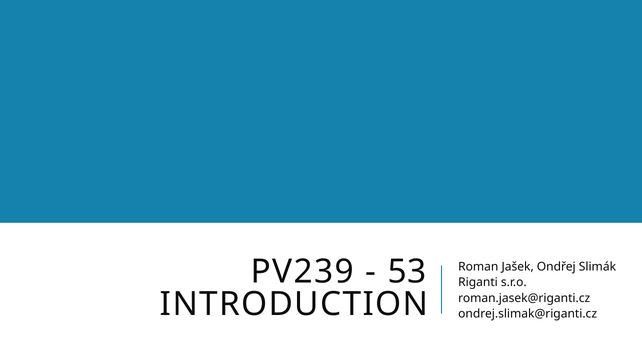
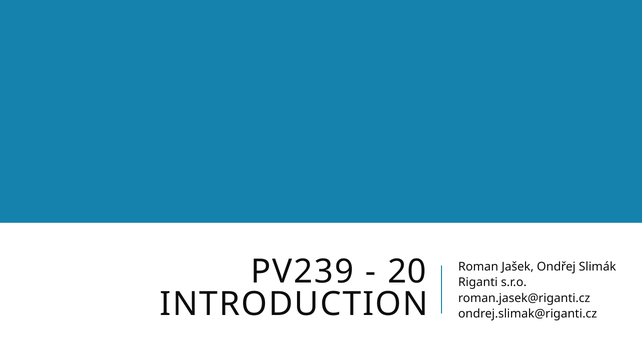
53: 53 -> 20 (407, 272)
